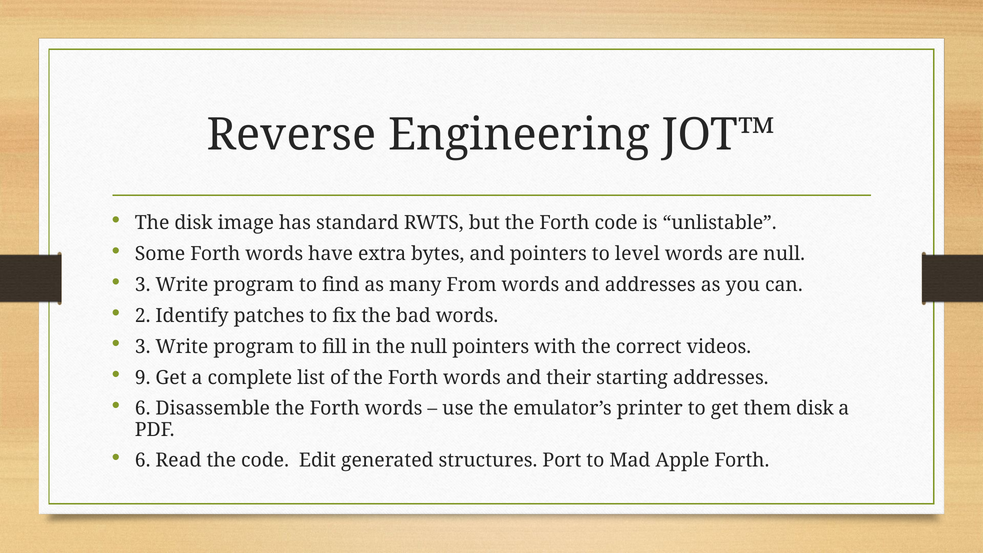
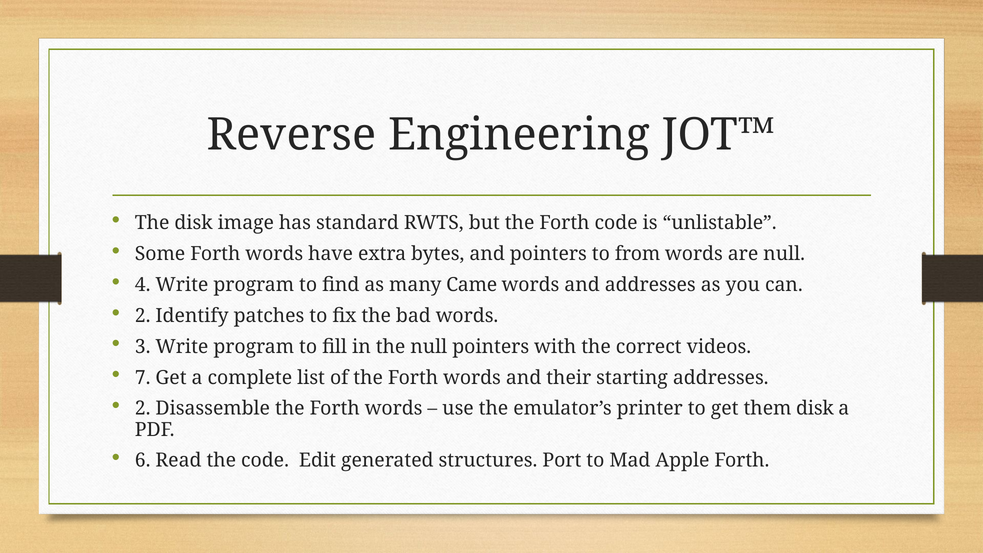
level: level -> from (638, 254)
3: 3 -> 4 (143, 285)
From: From -> Came (472, 285)
9: 9 -> 7 (143, 378)
6: 6 -> 2 (143, 409)
